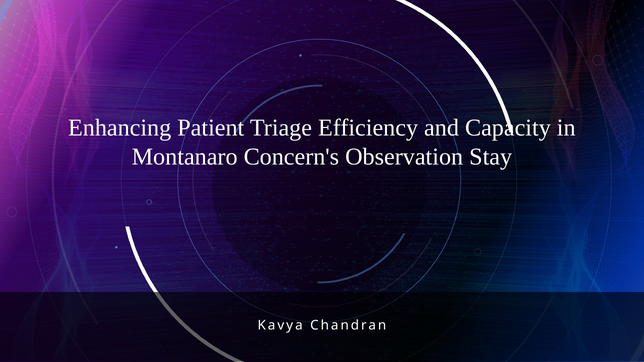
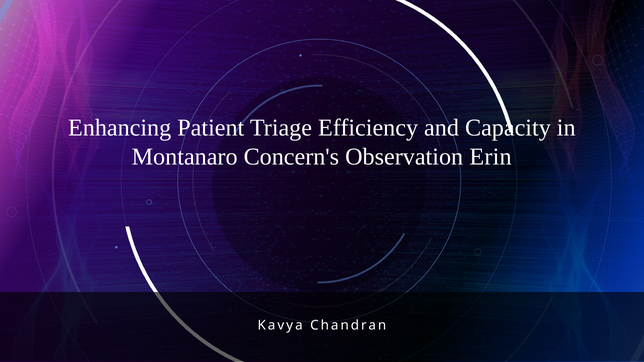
Stay: Stay -> Erin (491, 157)
